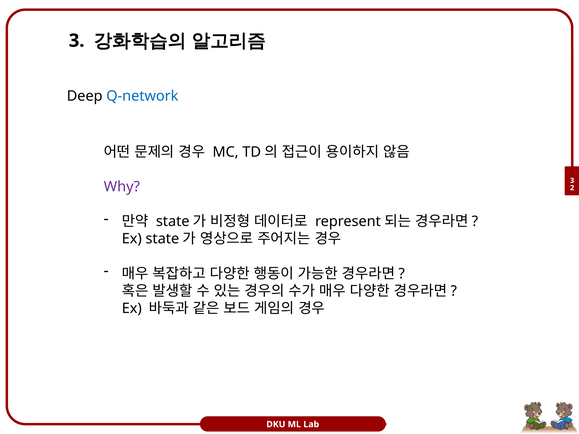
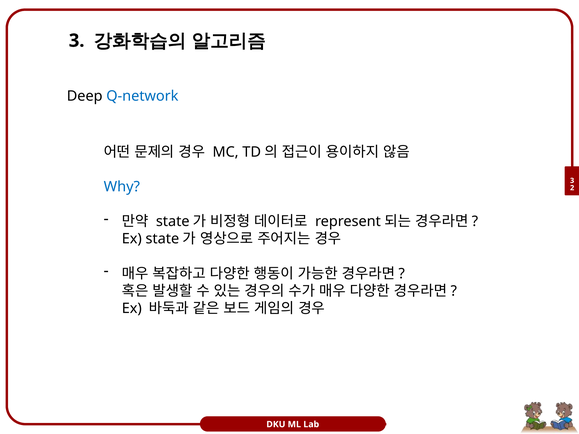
Why colour: purple -> blue (122, 187)
